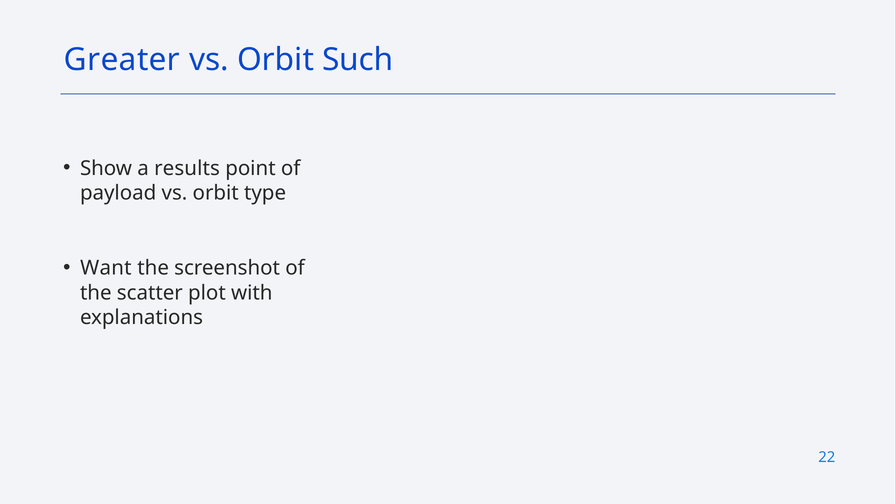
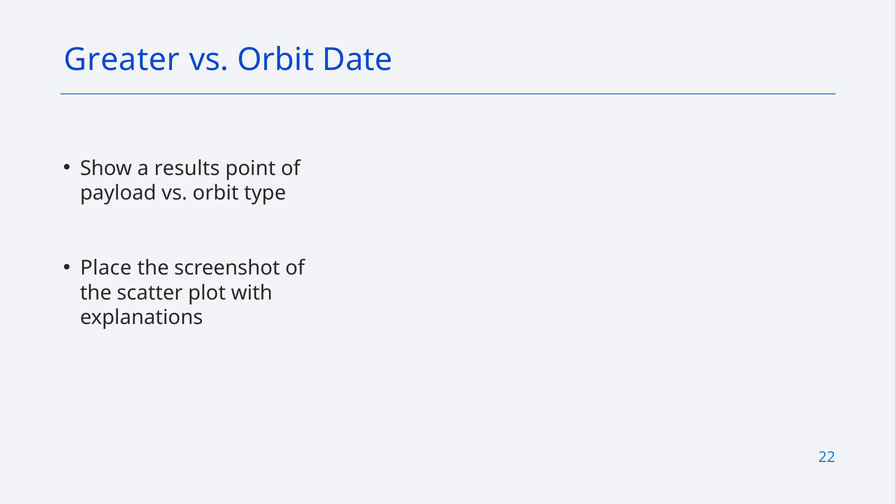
Such: Such -> Date (358, 60)
Want: Want -> Place (106, 268)
